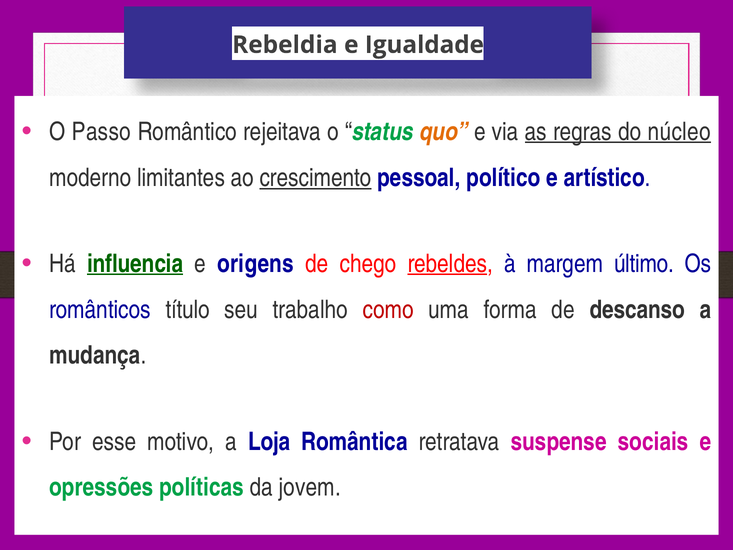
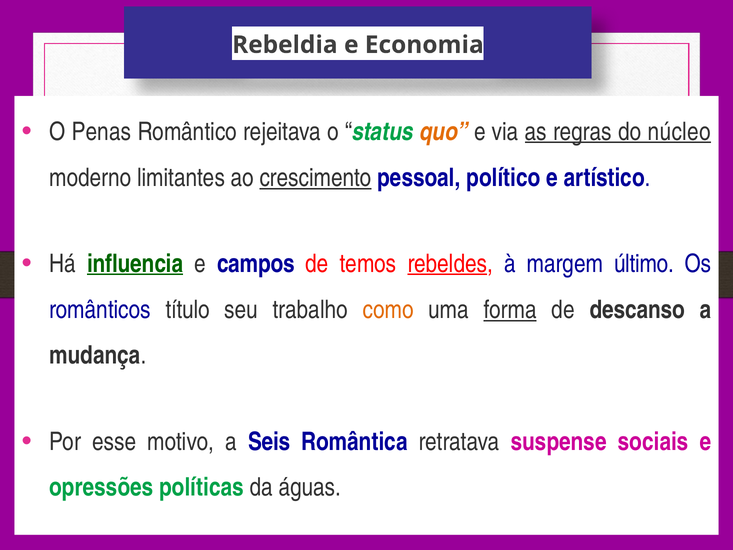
Igualdade: Igualdade -> Economia (424, 45)
Passo: Passo -> Penas (101, 132)
origens: origens -> campos (256, 264)
chego: chego -> temos (368, 264)
como colour: red -> orange (388, 310)
forma underline: none -> present (510, 310)
Loja: Loja -> Seis (269, 441)
jovem: jovem -> águas (310, 487)
